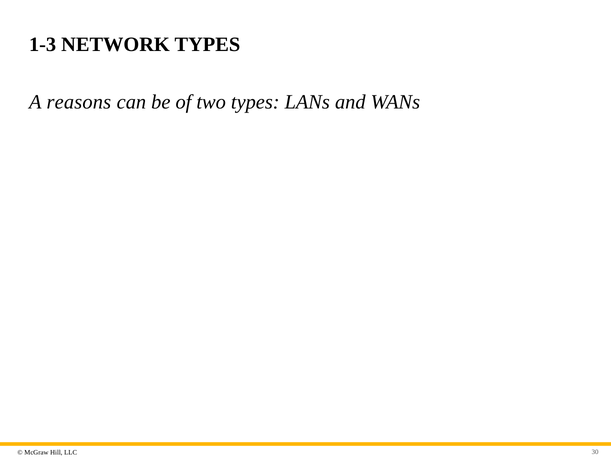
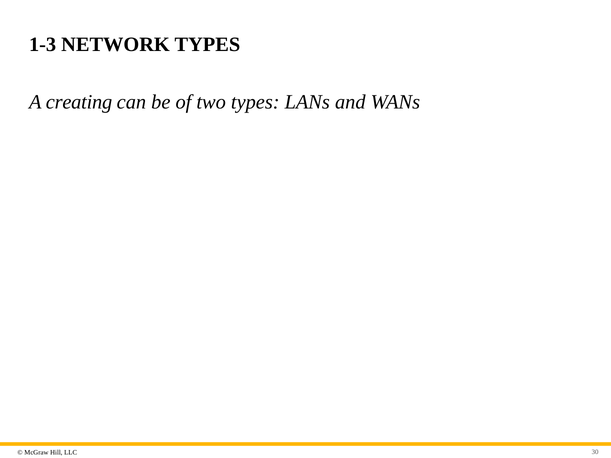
reasons: reasons -> creating (79, 102)
